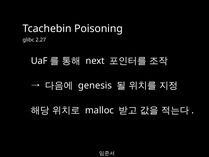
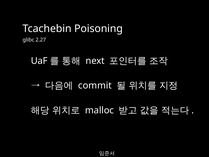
genesis: genesis -> commit (95, 85)
